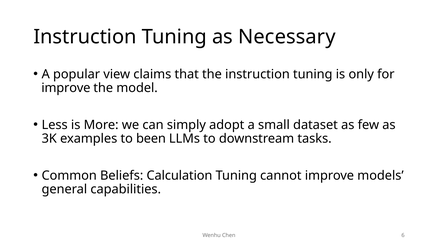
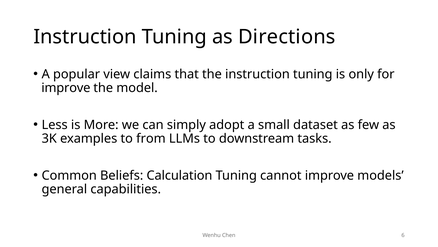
Necessary: Necessary -> Directions (287, 37)
been: been -> from (151, 138)
